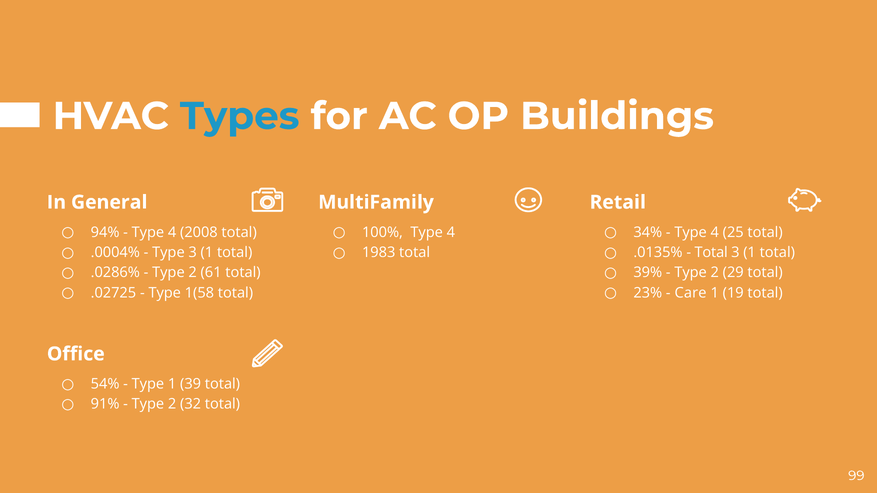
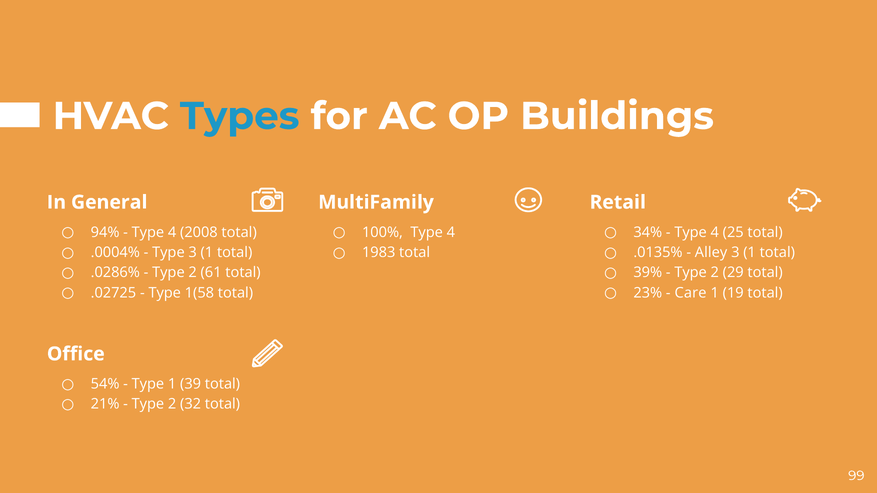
Total: Total -> Alley (711, 253)
91%: 91% -> 21% (105, 404)
